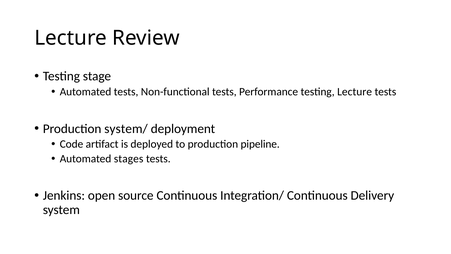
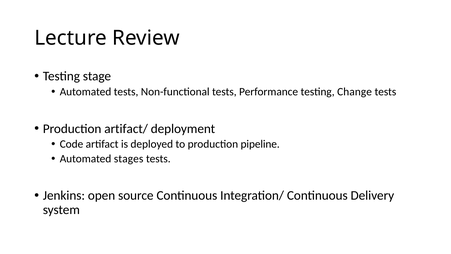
testing Lecture: Lecture -> Change (355, 92)
system/: system/ -> artifact/ (126, 128)
